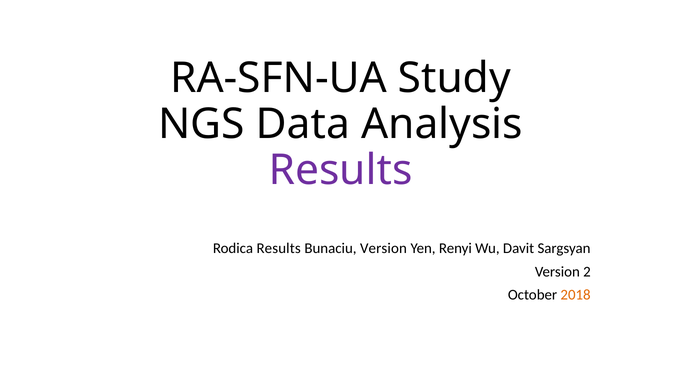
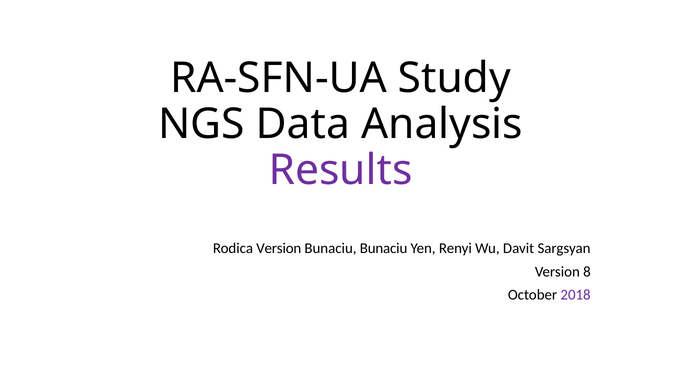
Rodica Results: Results -> Version (279, 248)
Bunaciu Version: Version -> Bunaciu (384, 248)
2: 2 -> 8 (587, 272)
2018 colour: orange -> purple (576, 295)
